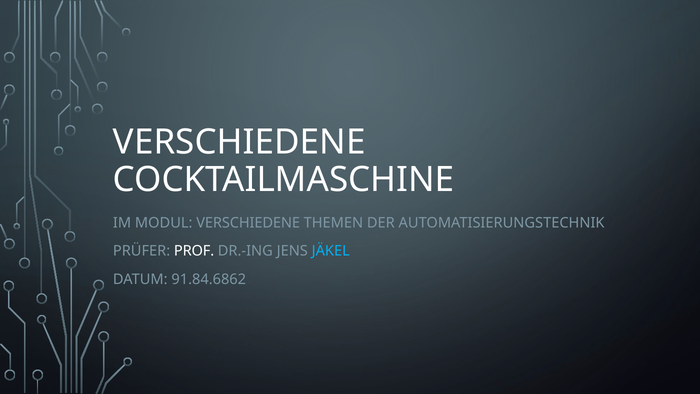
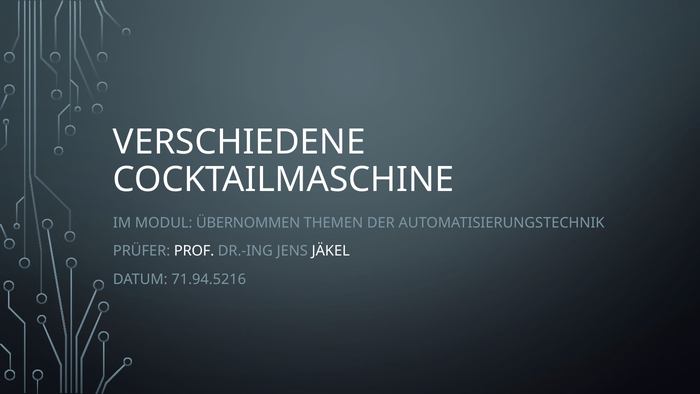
MODUL VERSCHIEDENE: VERSCHIEDENE -> ÜBERNOMMEN (248, 223)
JÄKEL colour: light blue -> white (331, 251)
91.84.6862: 91.84.6862 -> 71.94.5216 (209, 279)
